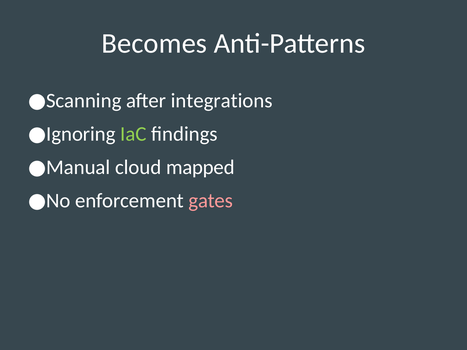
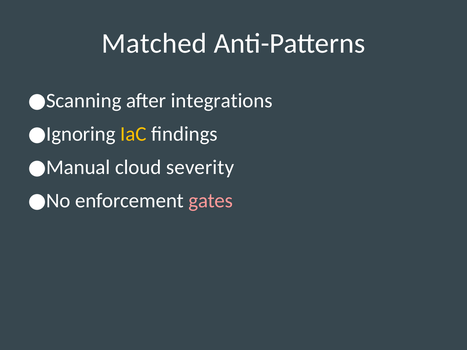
Becomes: Becomes -> Matched (154, 43)
IaC colour: light green -> yellow (133, 134)
mapped: mapped -> severity (200, 167)
